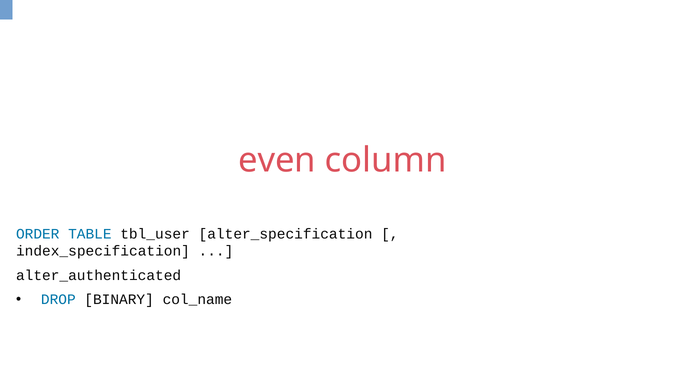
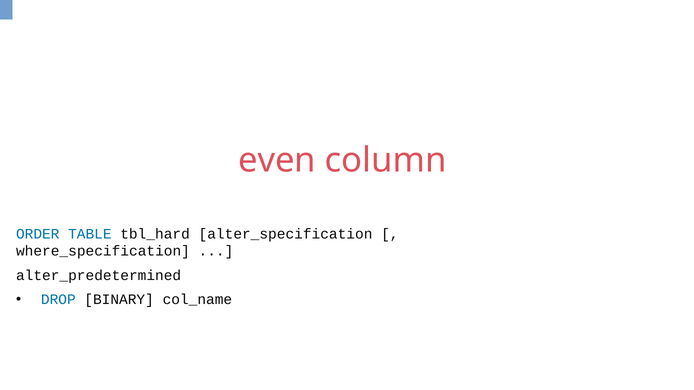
tbl_user: tbl_user -> tbl_hard (155, 234)
index_specification: index_specification -> where_specification (103, 251)
alter_authenticated: alter_authenticated -> alter_predetermined (99, 276)
